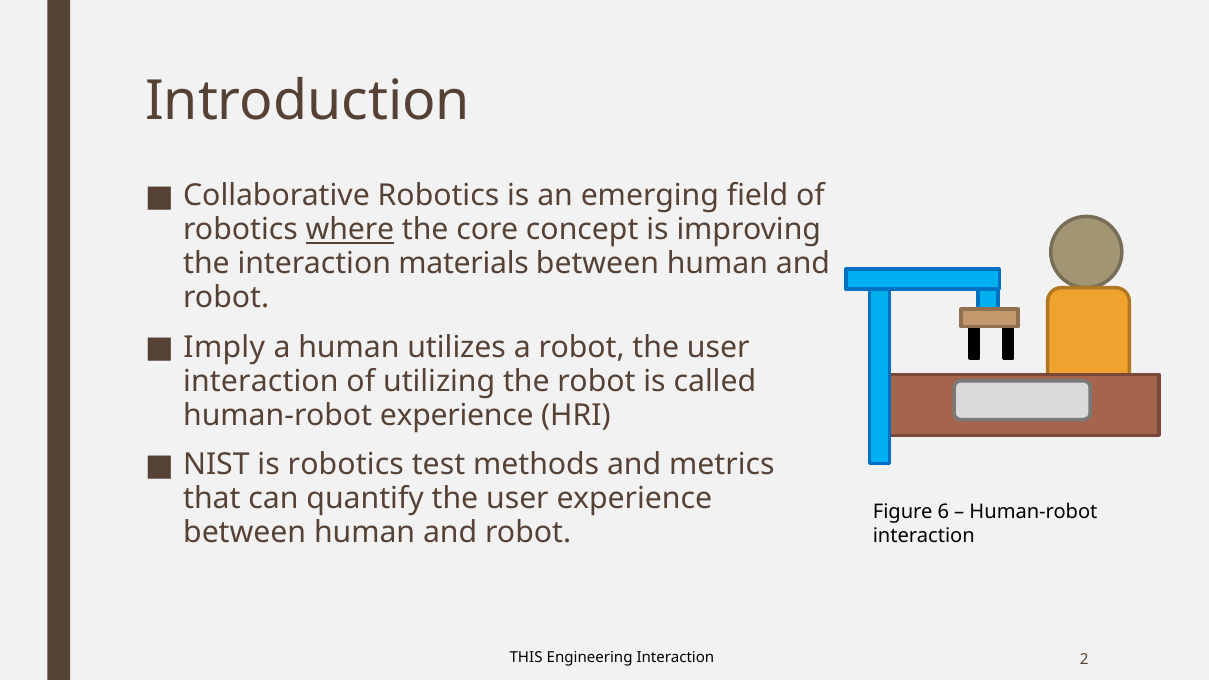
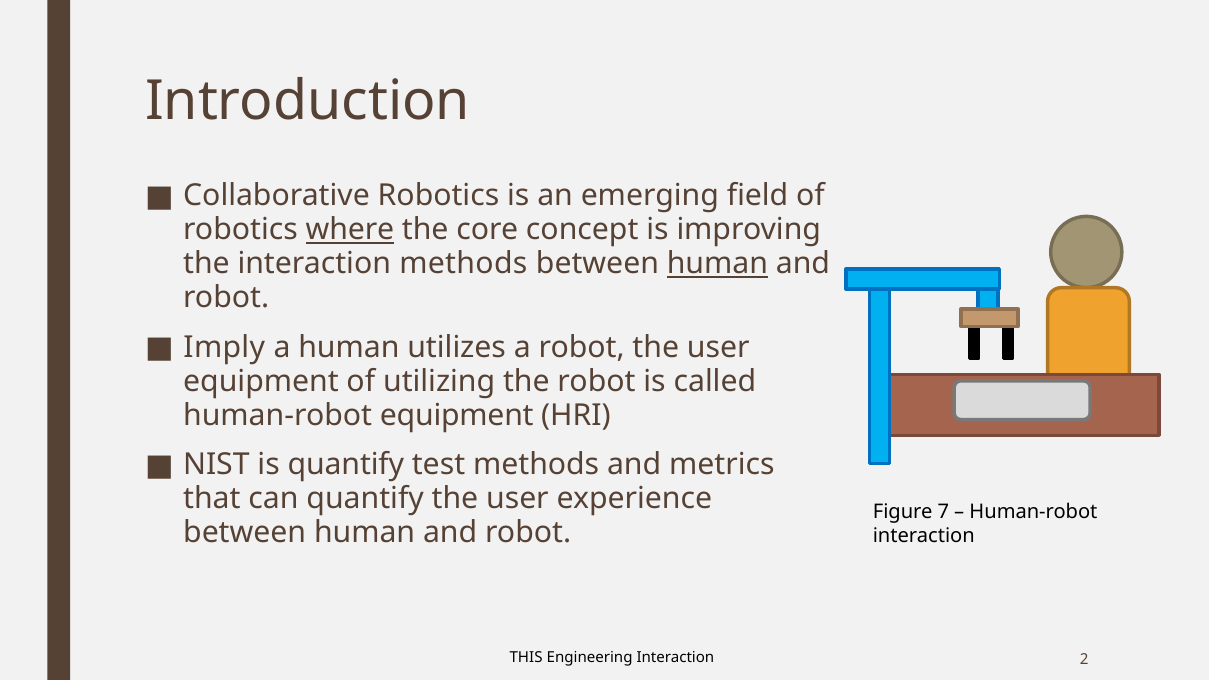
interaction materials: materials -> methods (463, 264)
human underline: none -> present (717, 264)
interaction: interaction -> equipment (261, 381)
human-robot experience: experience -> equipment (457, 415)
is robotics: robotics -> quantify (346, 465)
6: 6 -> 7 (943, 512)
